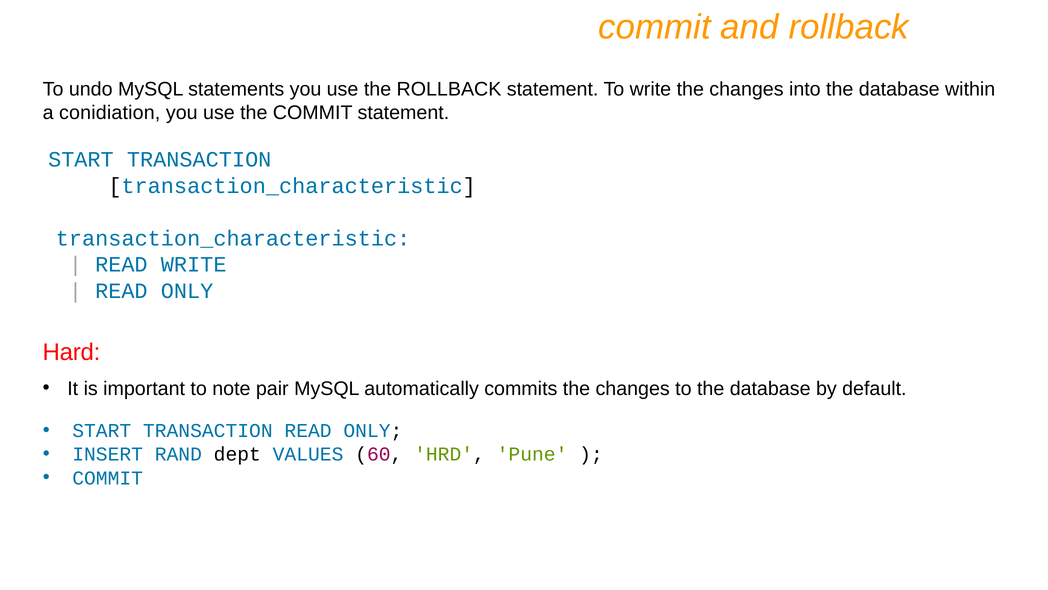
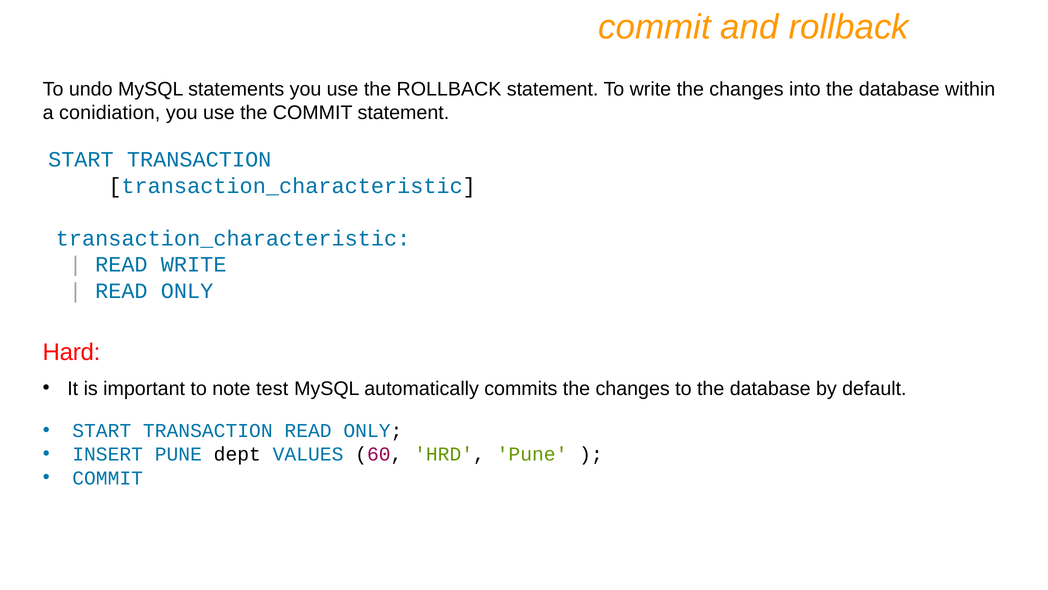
pair: pair -> test (272, 388)
INSERT RAND: RAND -> PUNE (178, 454)
